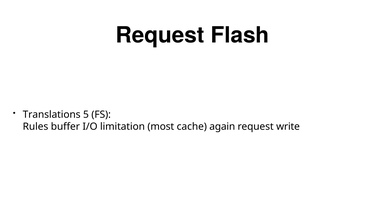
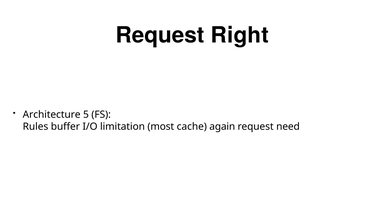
Flash: Flash -> Right (240, 35)
Translations: Translations -> Architecture (52, 115)
write: write -> need (288, 127)
